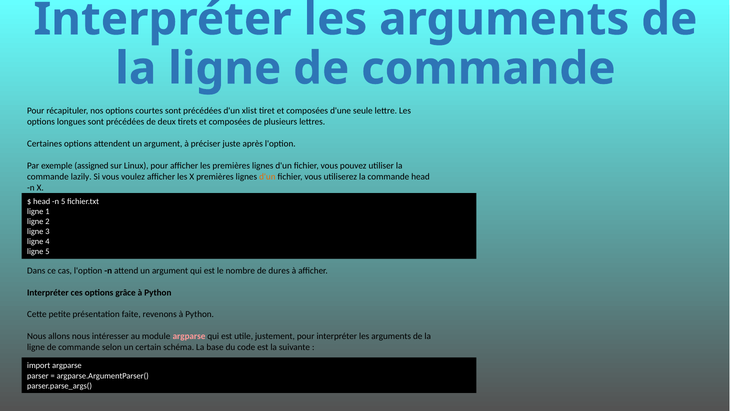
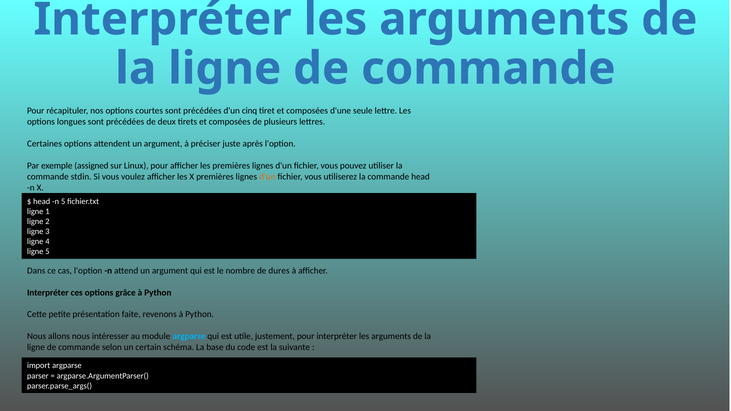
xlist: xlist -> cinq (250, 111)
lazily: lazily -> stdin (81, 177)
argparse colour: pink -> light blue (189, 336)
